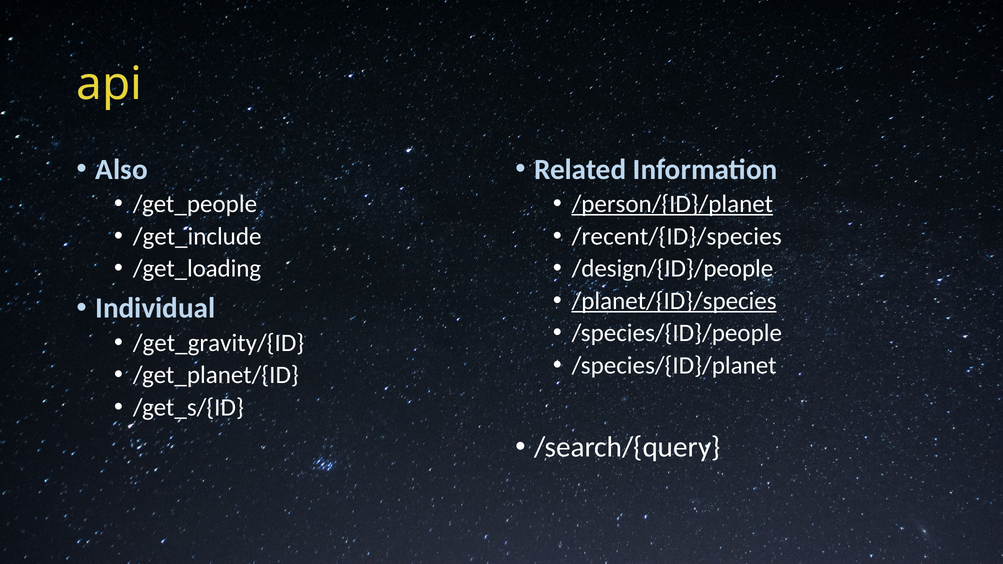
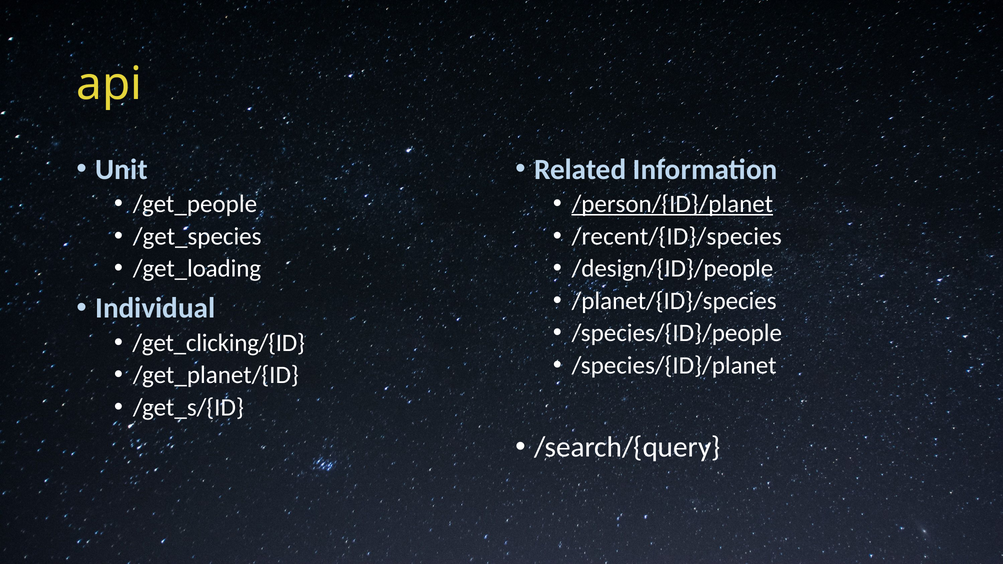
Also: Also -> Unit (121, 170)
/get_include: /get_include -> /get_species (197, 236)
/planet/{ID}/species underline: present -> none (674, 301)
/get_gravity/{ID: /get_gravity/{ID -> /get_clicking/{ID (219, 343)
